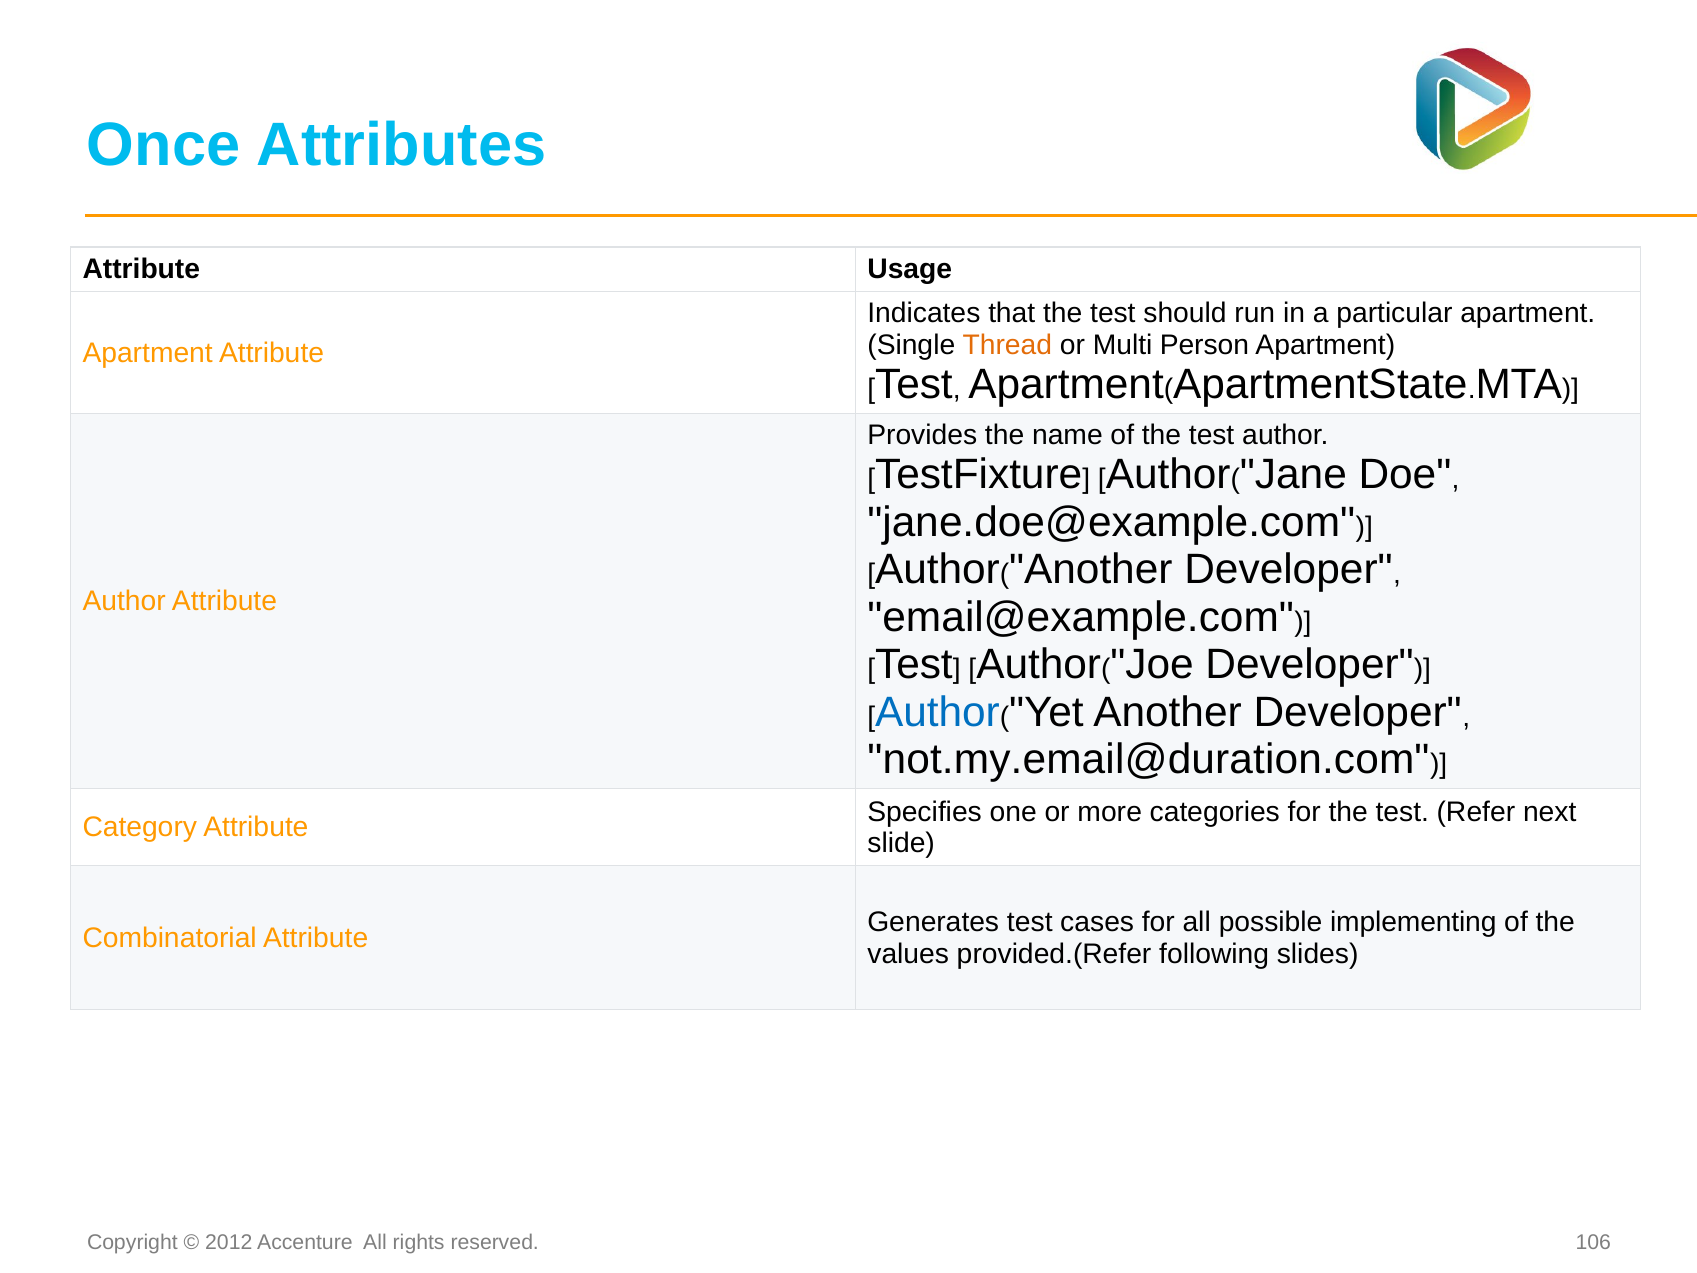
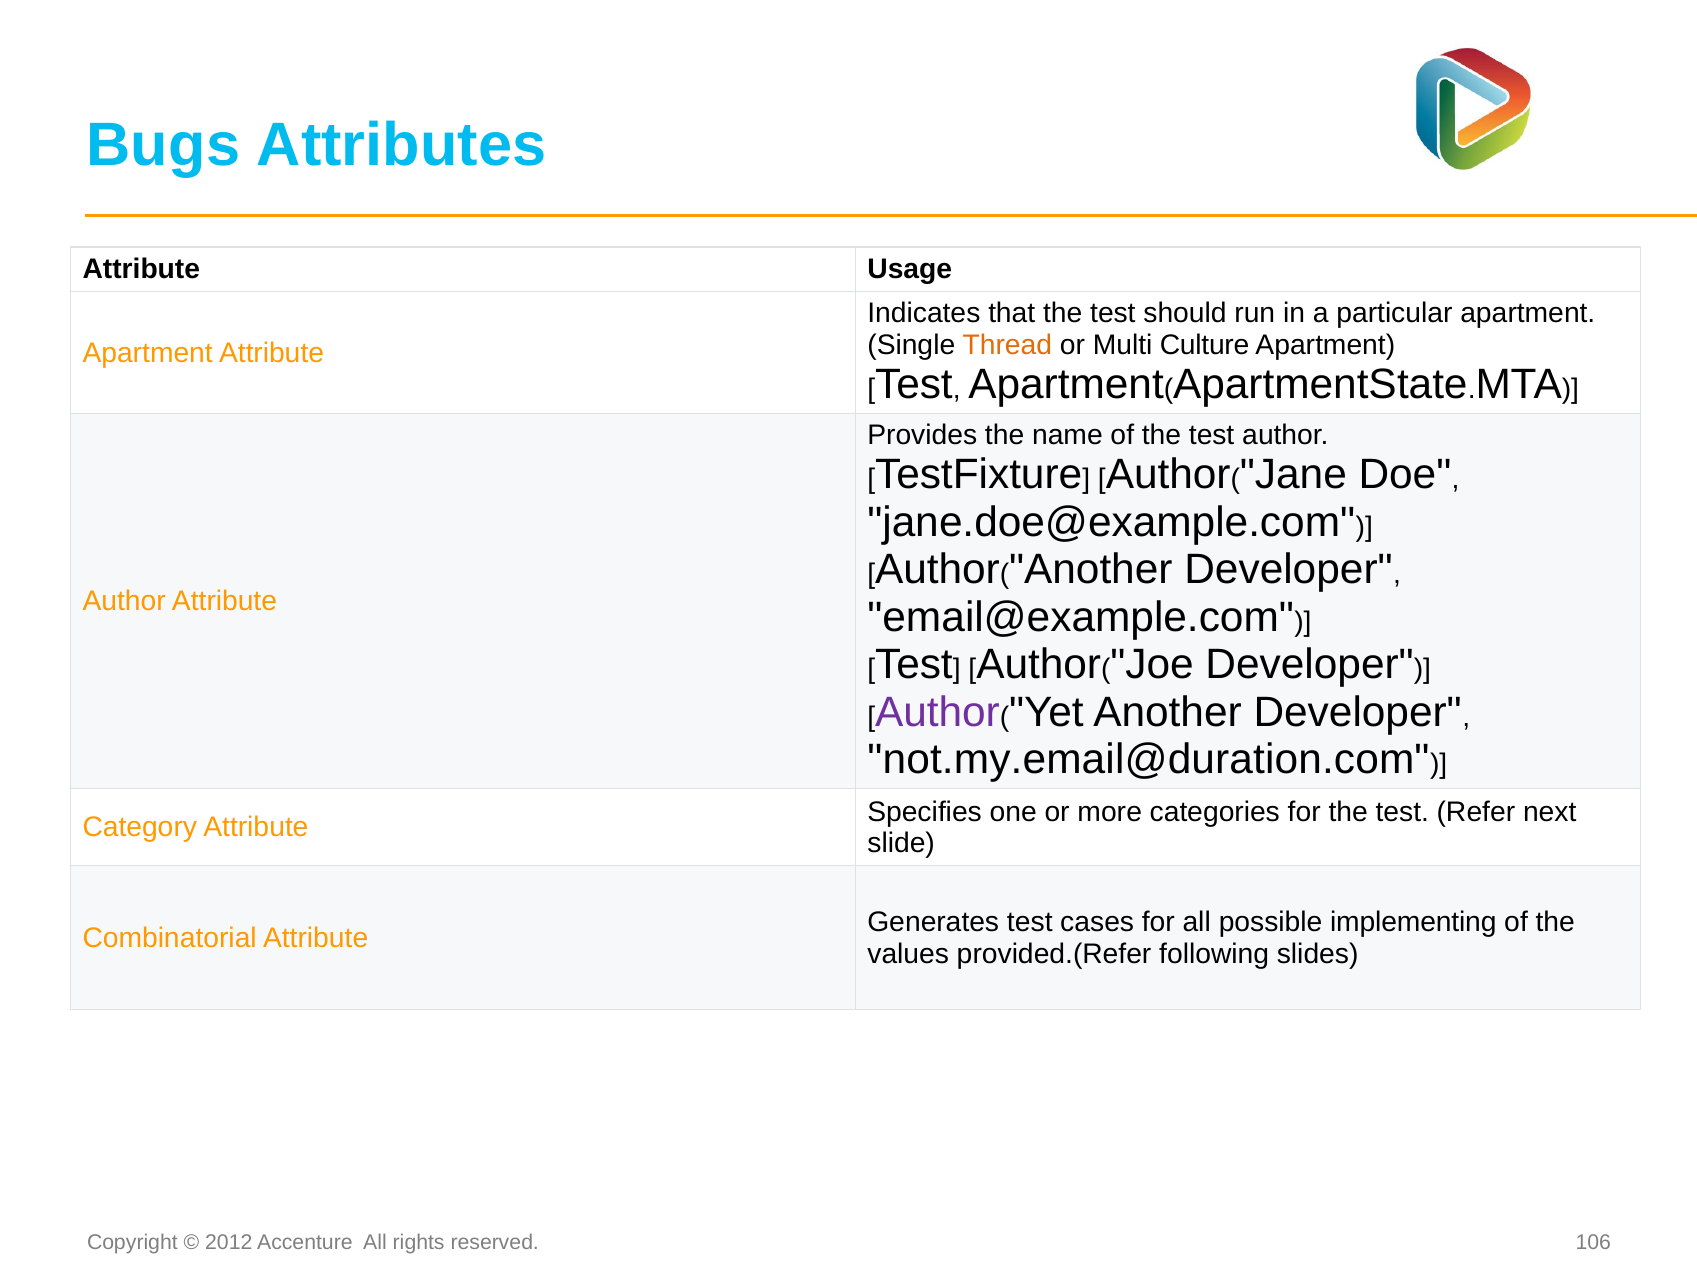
Once: Once -> Bugs (164, 145)
Person: Person -> Culture (1205, 345)
Author colour: blue -> purple (937, 712)
